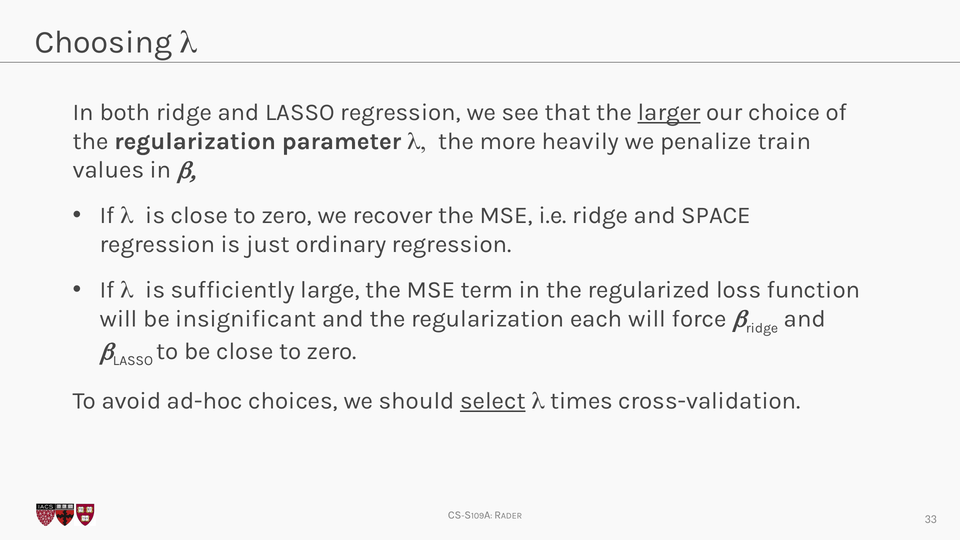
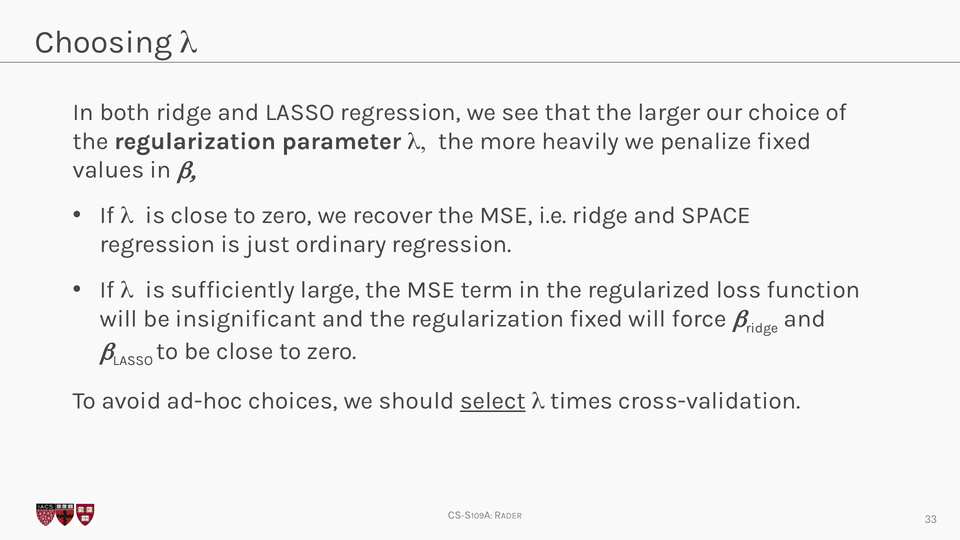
larger underline: present -> none (669, 112)
penalize train: train -> fixed (784, 141)
regularization each: each -> fixed (596, 319)
